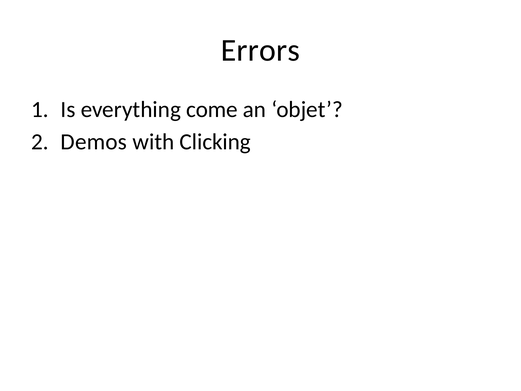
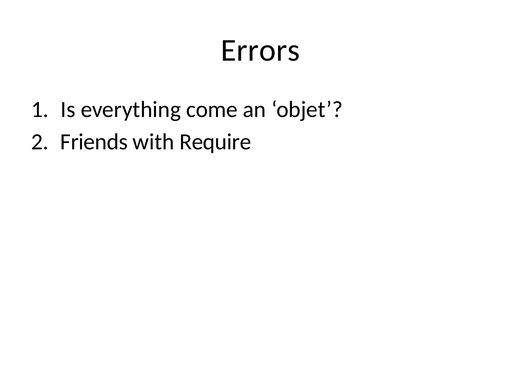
Demos: Demos -> Friends (94, 142)
Clicking: Clicking -> Require (215, 142)
